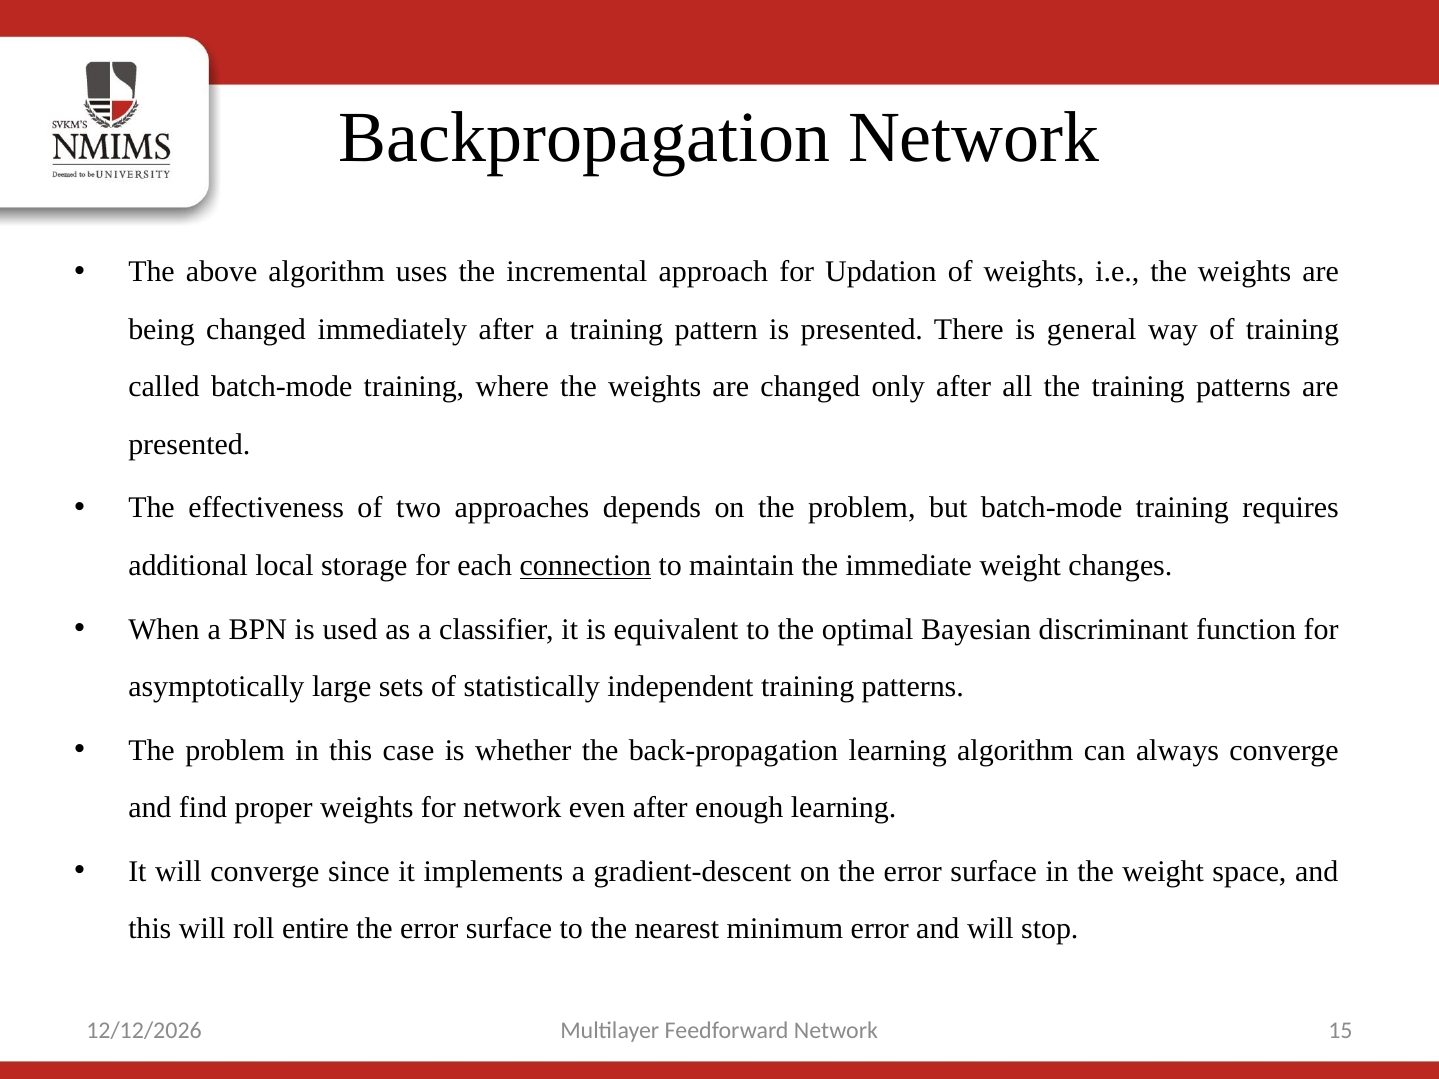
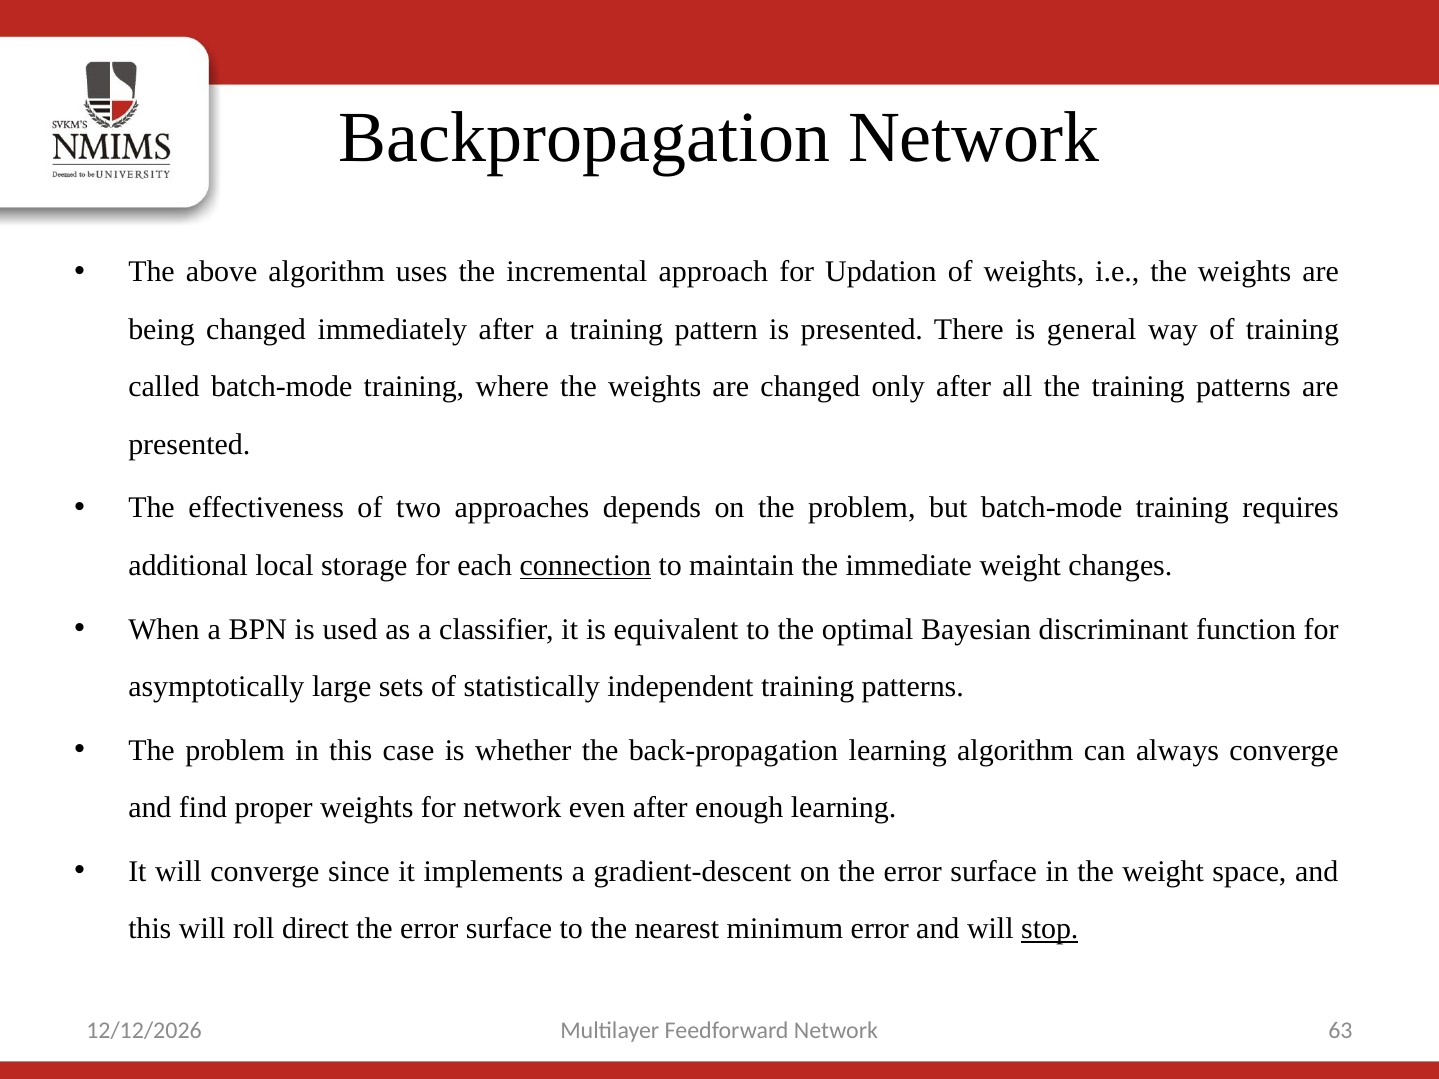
entire: entire -> direct (315, 929)
stop underline: none -> present (1050, 929)
15: 15 -> 63 (1341, 1030)
